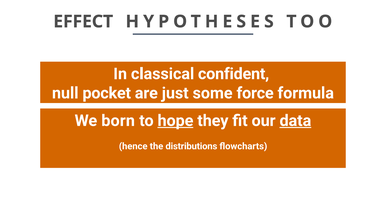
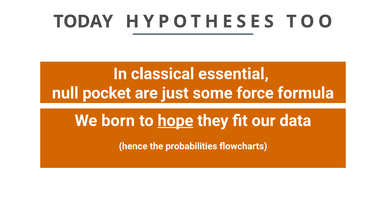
EFFECT: EFFECT -> TODAY (83, 22)
confident: confident -> essential (233, 74)
data underline: present -> none (295, 121)
distributions: distributions -> probabilities (191, 146)
